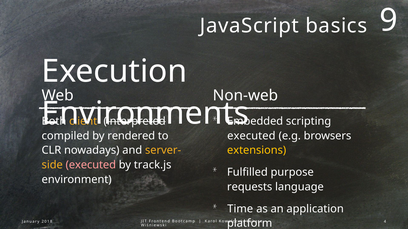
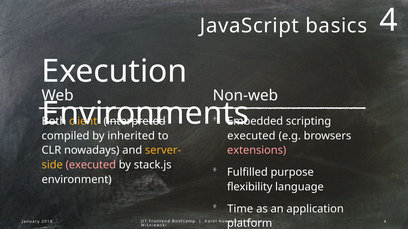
basics 9: 9 -> 4 (389, 20)
rendered: rendered -> inherited (131, 136)
extensions colour: yellow -> pink (257, 151)
track.js: track.js -> stack.js (153, 165)
requests: requests -> flexibility (250, 187)
